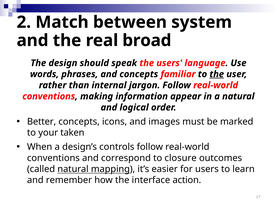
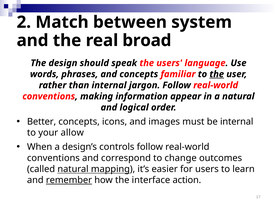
be marked: marked -> internal (237, 121)
taken: taken -> allow (72, 133)
closure: closure -> change (181, 158)
remember underline: none -> present (69, 180)
